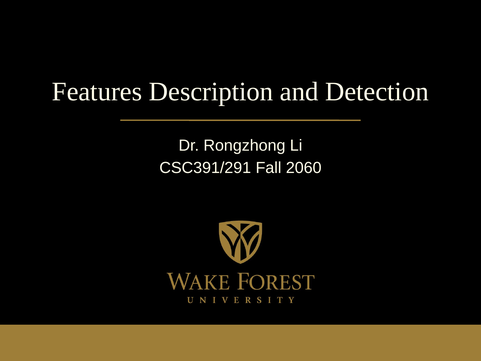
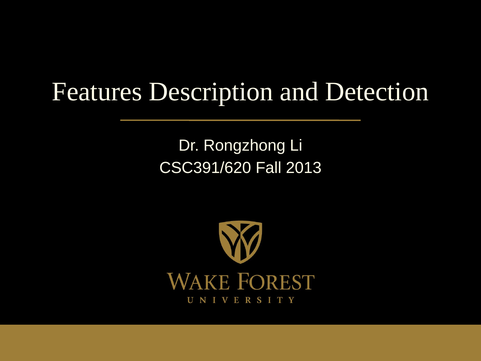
CSC391/291: CSC391/291 -> CSC391/620 (205, 168)
2060: 2060 -> 2013 (304, 168)
